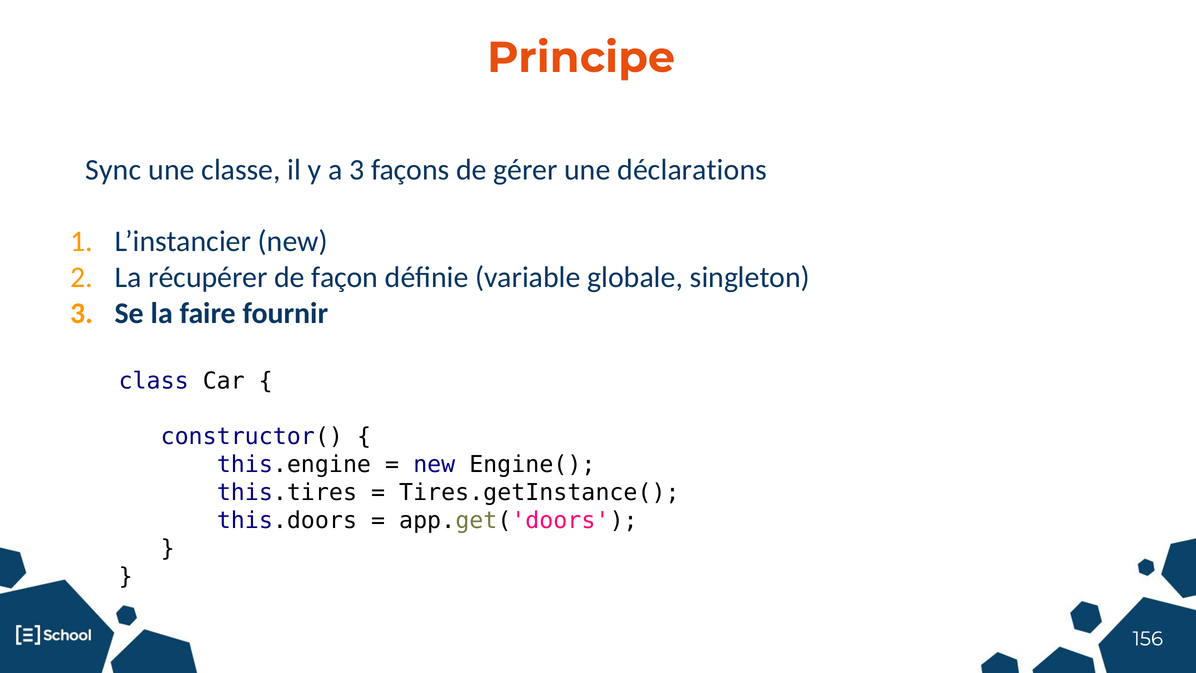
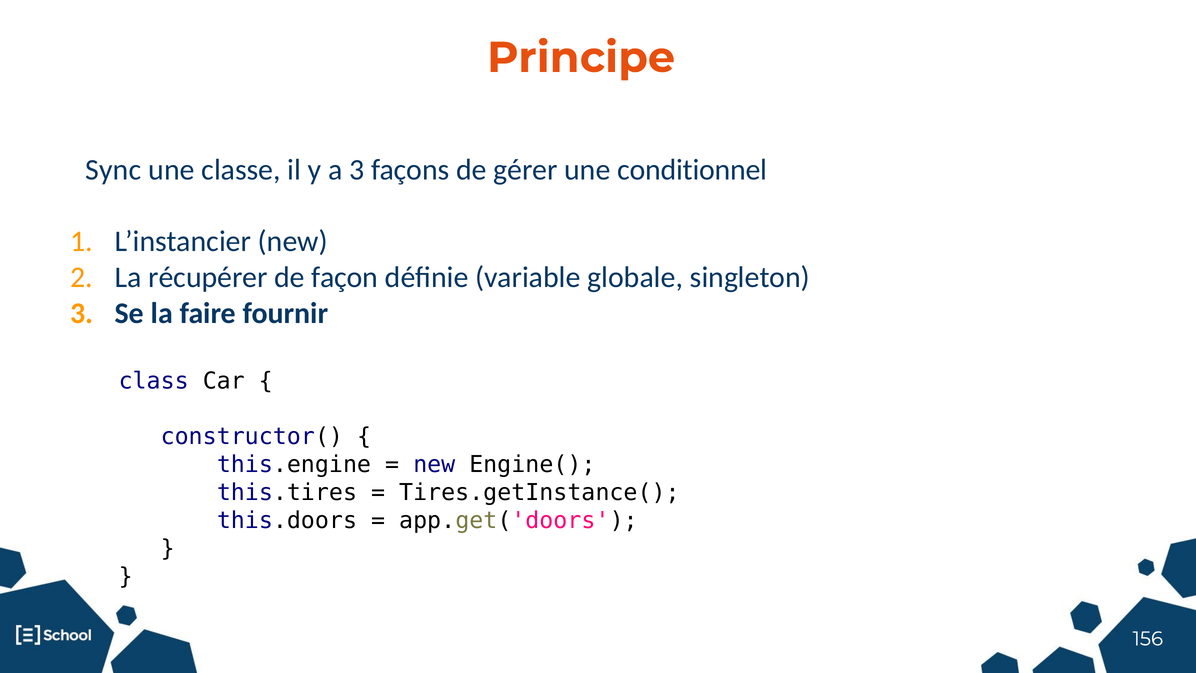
déclarations: déclarations -> conditionnel (692, 170)
